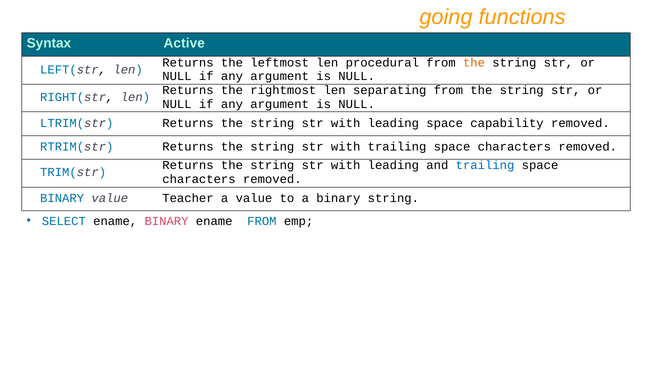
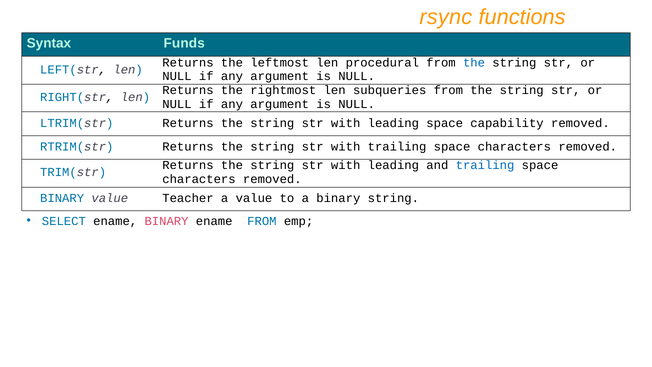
going: going -> rsync (446, 17)
Active: Active -> Funds (184, 43)
the colour: orange -> blue (474, 63)
separating: separating -> subqueries (390, 90)
